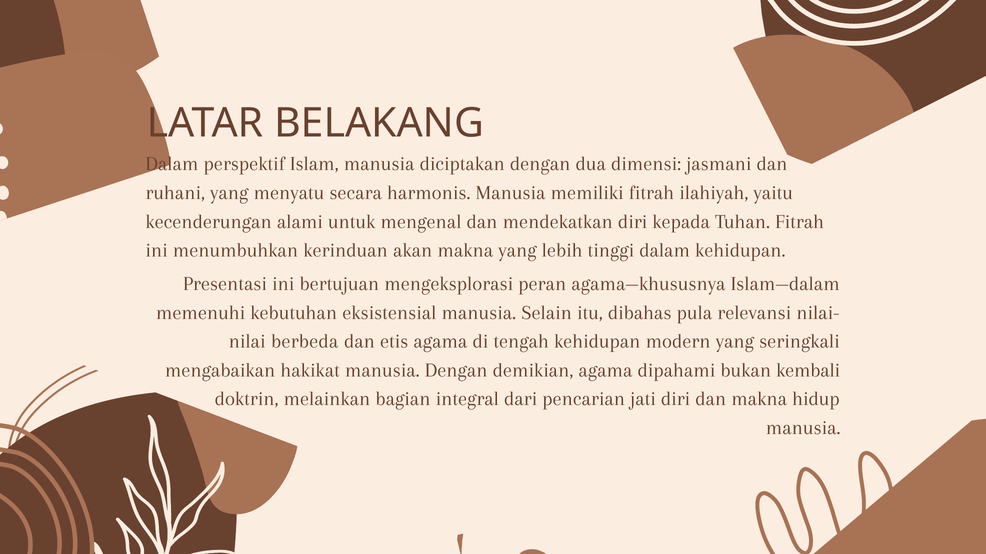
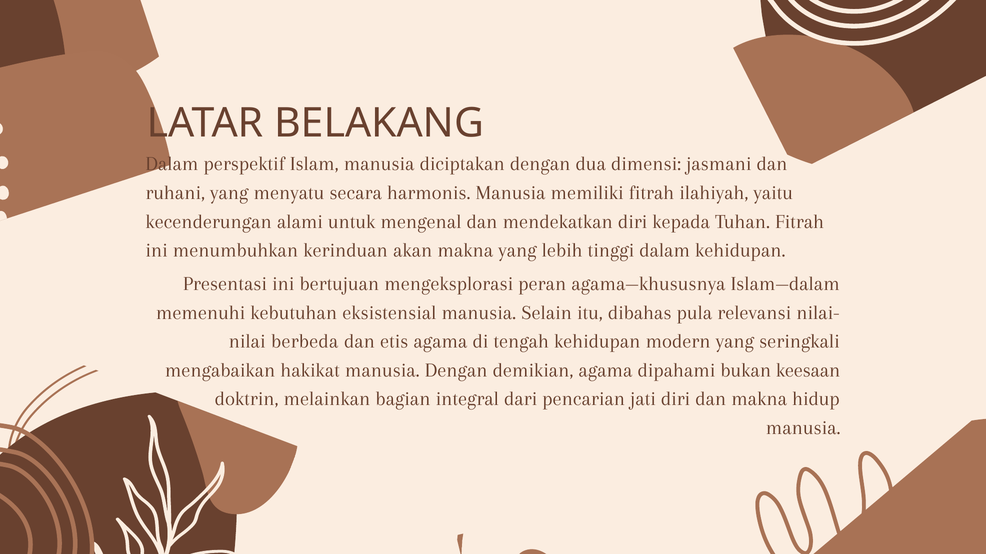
kembali: kembali -> keesaan (808, 370)
